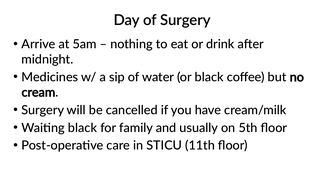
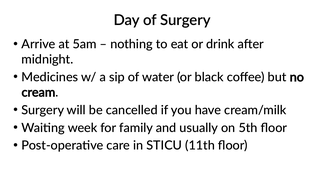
Waiting black: black -> week (83, 128)
